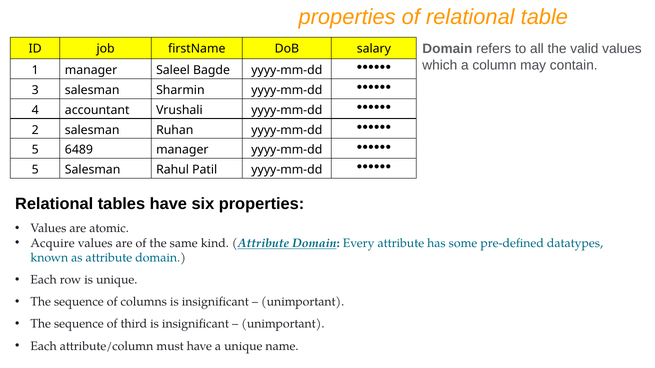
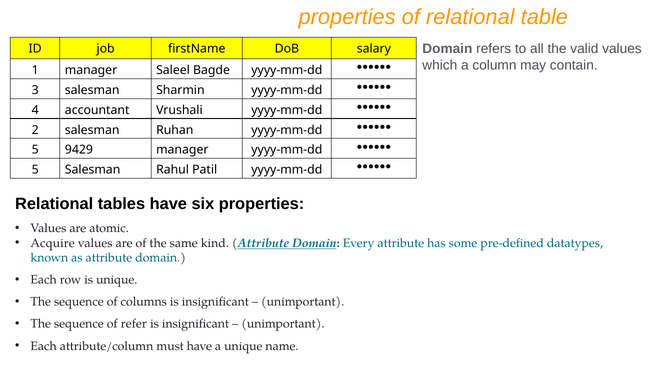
6489: 6489 -> 9429 (79, 150)
third: third -> refer (134, 324)
